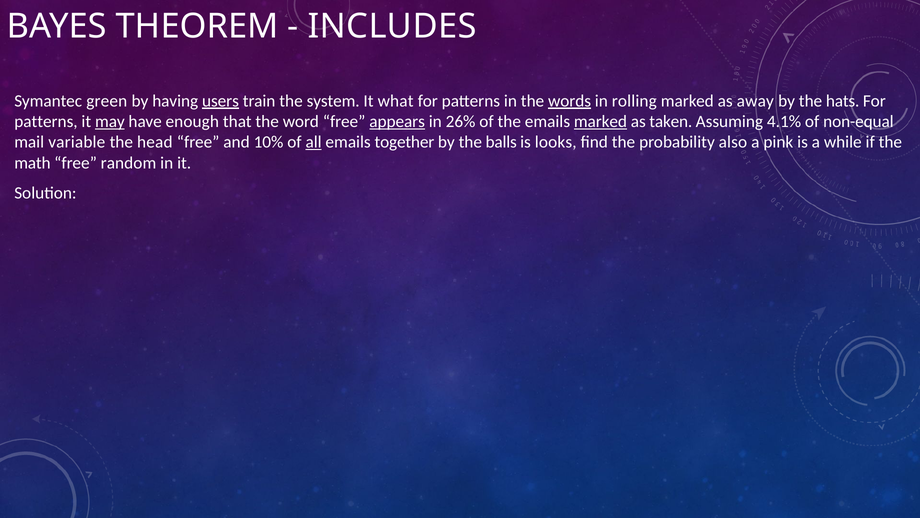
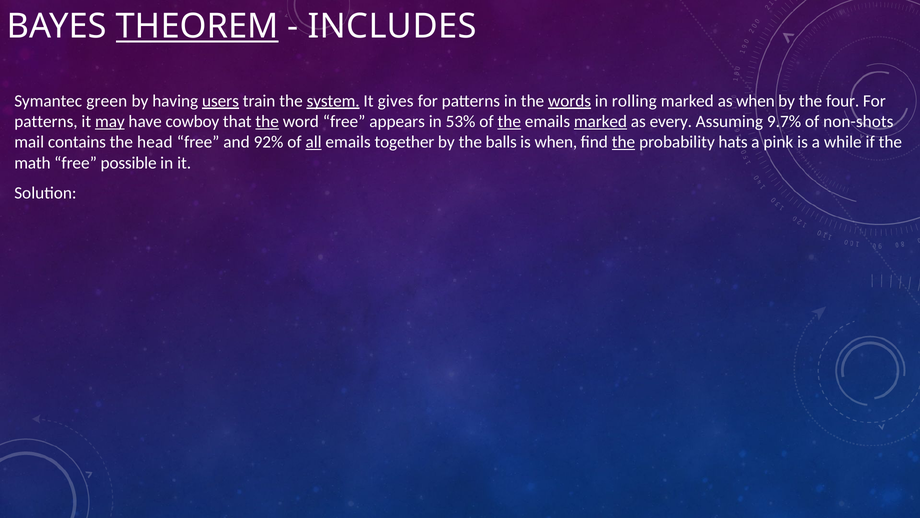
THEOREM underline: none -> present (197, 27)
system underline: none -> present (333, 101)
what: what -> gives (396, 101)
as away: away -> when (755, 101)
hats: hats -> four (843, 101)
enough: enough -> cowboy (192, 121)
the underline: none -> present (267, 121)
appears underline: present -> none (397, 121)
26%: 26% -> 53% (461, 121)
the underline: none -> present (509, 121)
taken: taken -> every (671, 121)
4.1%: 4.1% -> 9.7% (784, 121)
non-equal: non-equal -> non-shots (858, 121)
variable: variable -> contains (77, 142)
10%: 10% -> 92% (269, 142)
is looks: looks -> when (556, 142)
the underline: none -> present (624, 142)
also: also -> hats (733, 142)
random: random -> possible (129, 163)
